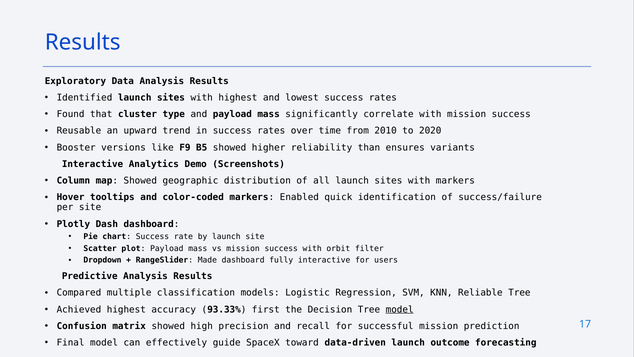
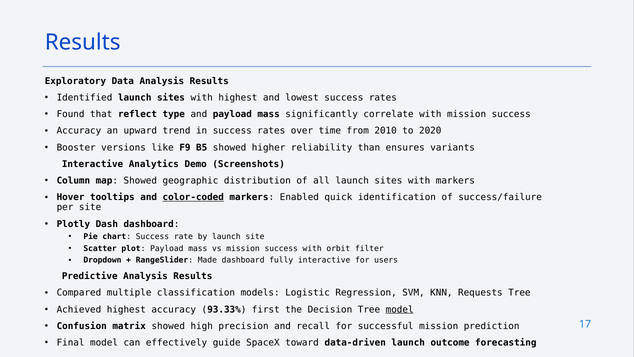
cluster: cluster -> reflect (137, 114)
Reusable: Reusable -> Accuracy (79, 131)
color-coded underline: none -> present (193, 197)
Reliable: Reliable -> Requests (480, 293)
